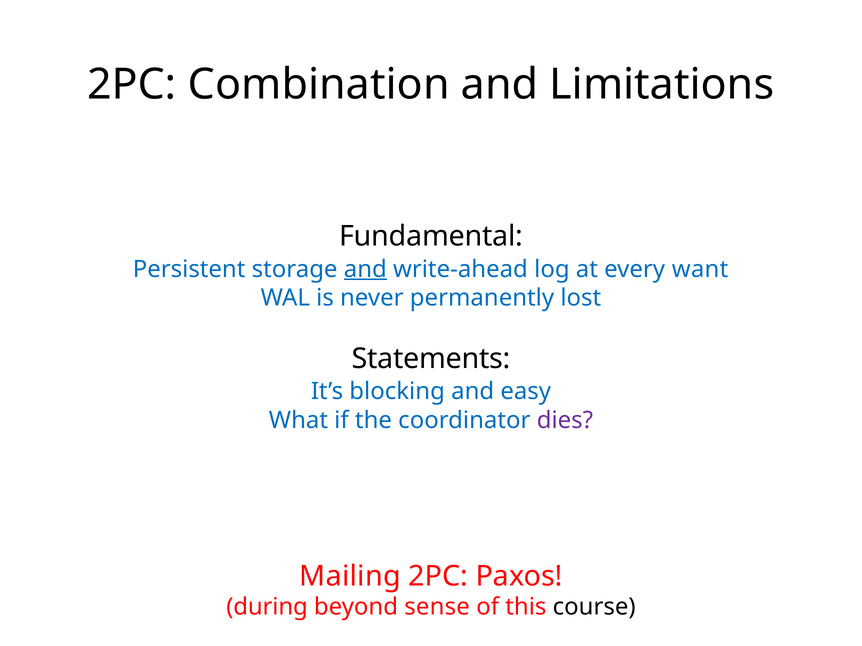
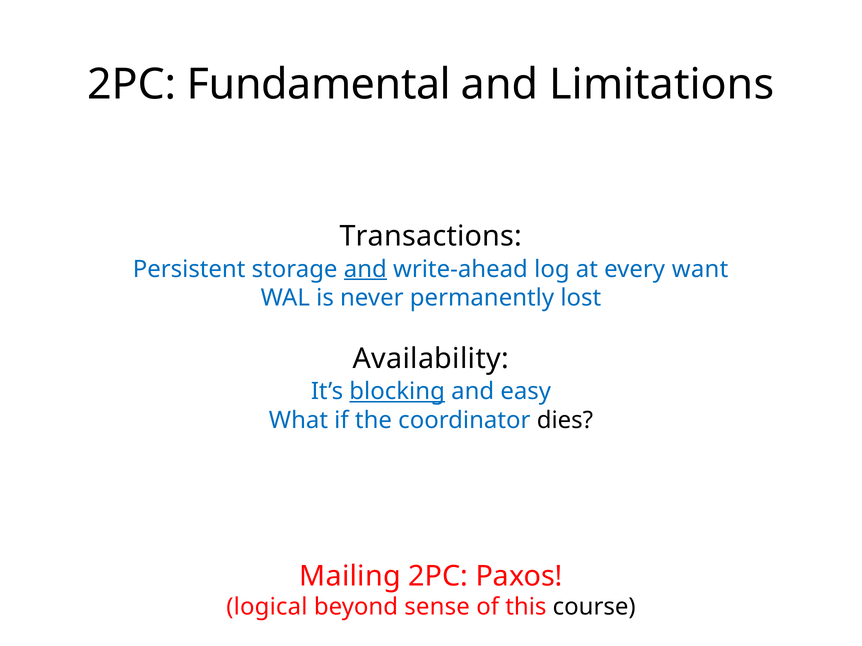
Combination: Combination -> Fundamental (319, 85)
Fundamental: Fundamental -> Transactions (431, 237)
Statements: Statements -> Availability (431, 359)
blocking underline: none -> present (397, 392)
dies colour: purple -> black (565, 420)
during: during -> logical (267, 608)
